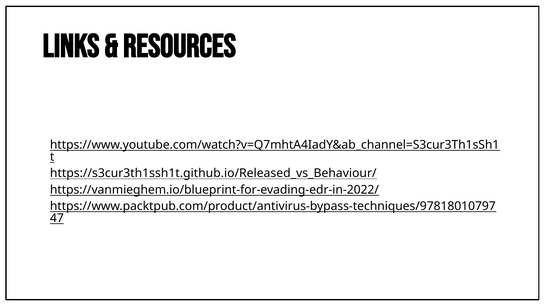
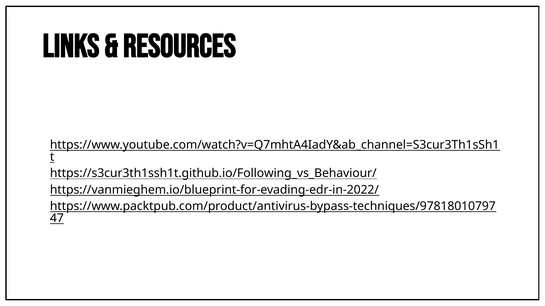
https://s3cur3th1ssh1t.github.io/Released_vs_Behaviour/: https://s3cur3th1ssh1t.github.io/Released_vs_Behaviour/ -> https://s3cur3th1ssh1t.github.io/Following_vs_Behaviour/ (213, 174)
